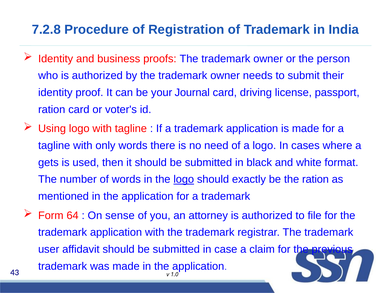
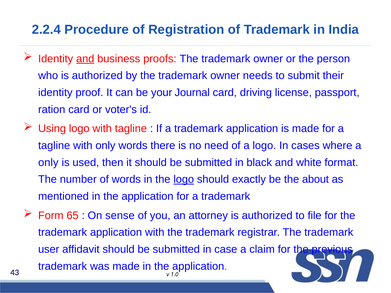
7.2.8: 7.2.8 -> 2.2.4 (46, 30)
and underline: none -> present (85, 59)
gets: gets -> only (48, 163)
the ration: ration -> about (315, 180)
64: 64 -> 65 (73, 216)
